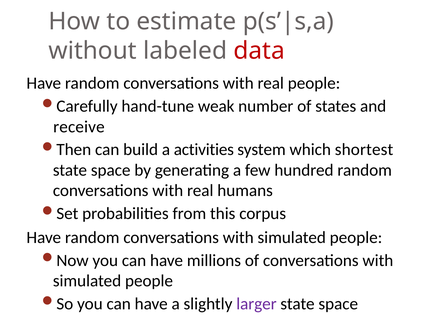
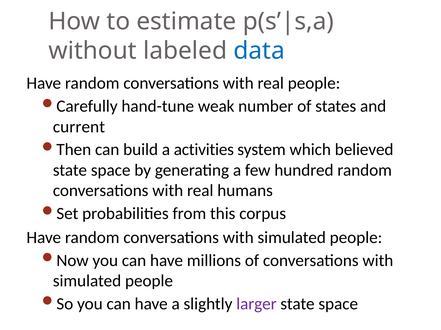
data colour: red -> blue (259, 51)
receive: receive -> current (79, 127)
shortest: shortest -> believed (364, 150)
